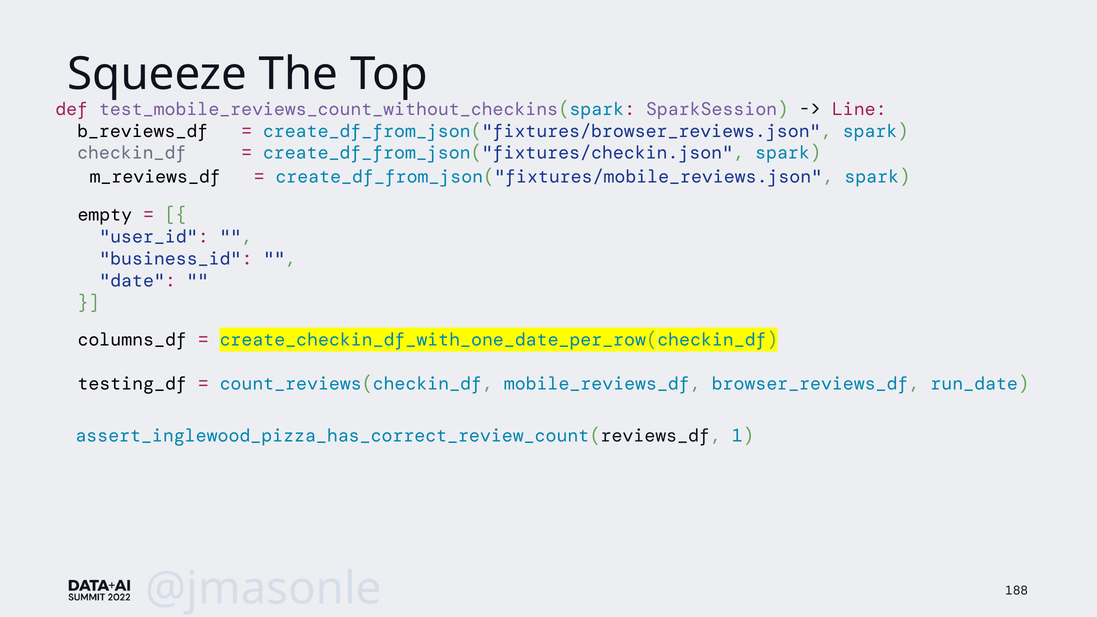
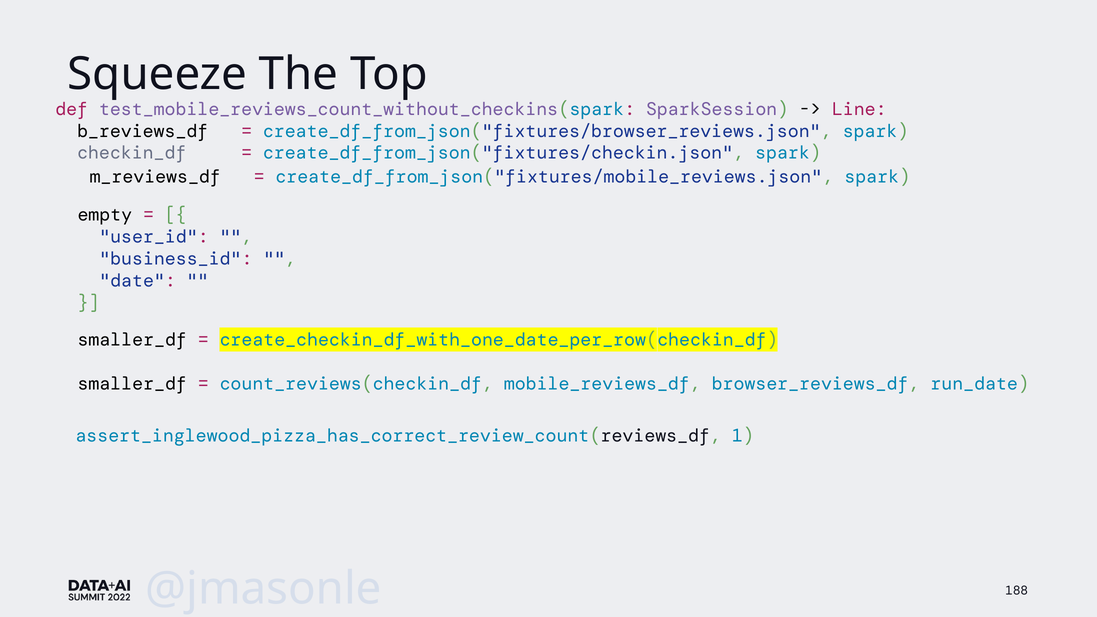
columns_df: columns_df -> smaller_df (132, 340)
testing_df: testing_df -> smaller_df (132, 384)
